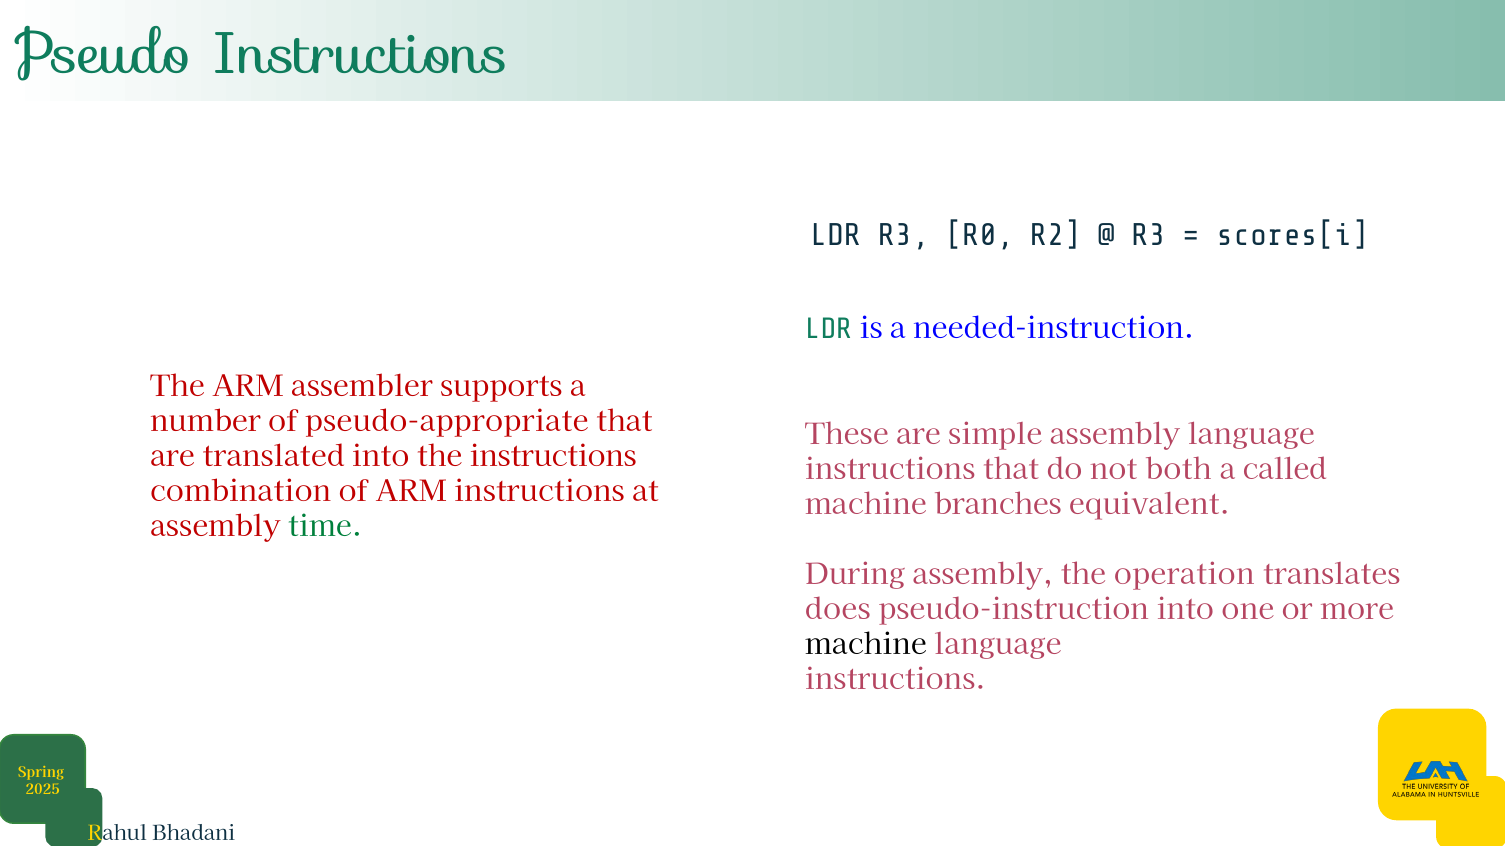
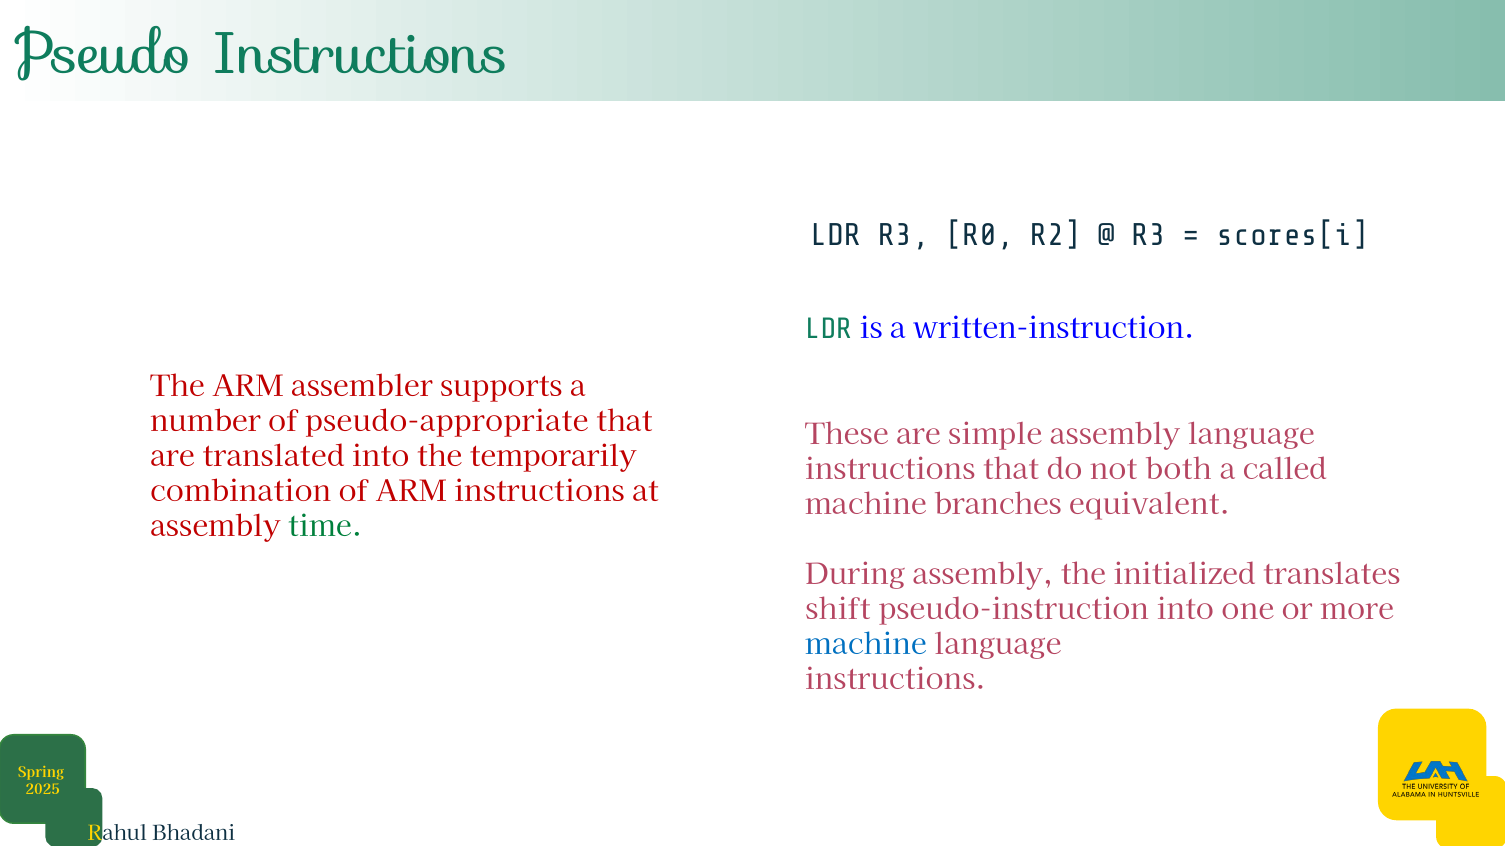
needed-instruction: needed-instruction -> written-instruction (1054, 329)
the instructions: instructions -> temporarily (553, 457)
operation: operation -> initialized (1185, 575)
does: does -> shift (838, 610)
machine colour: black -> blue (866, 646)
